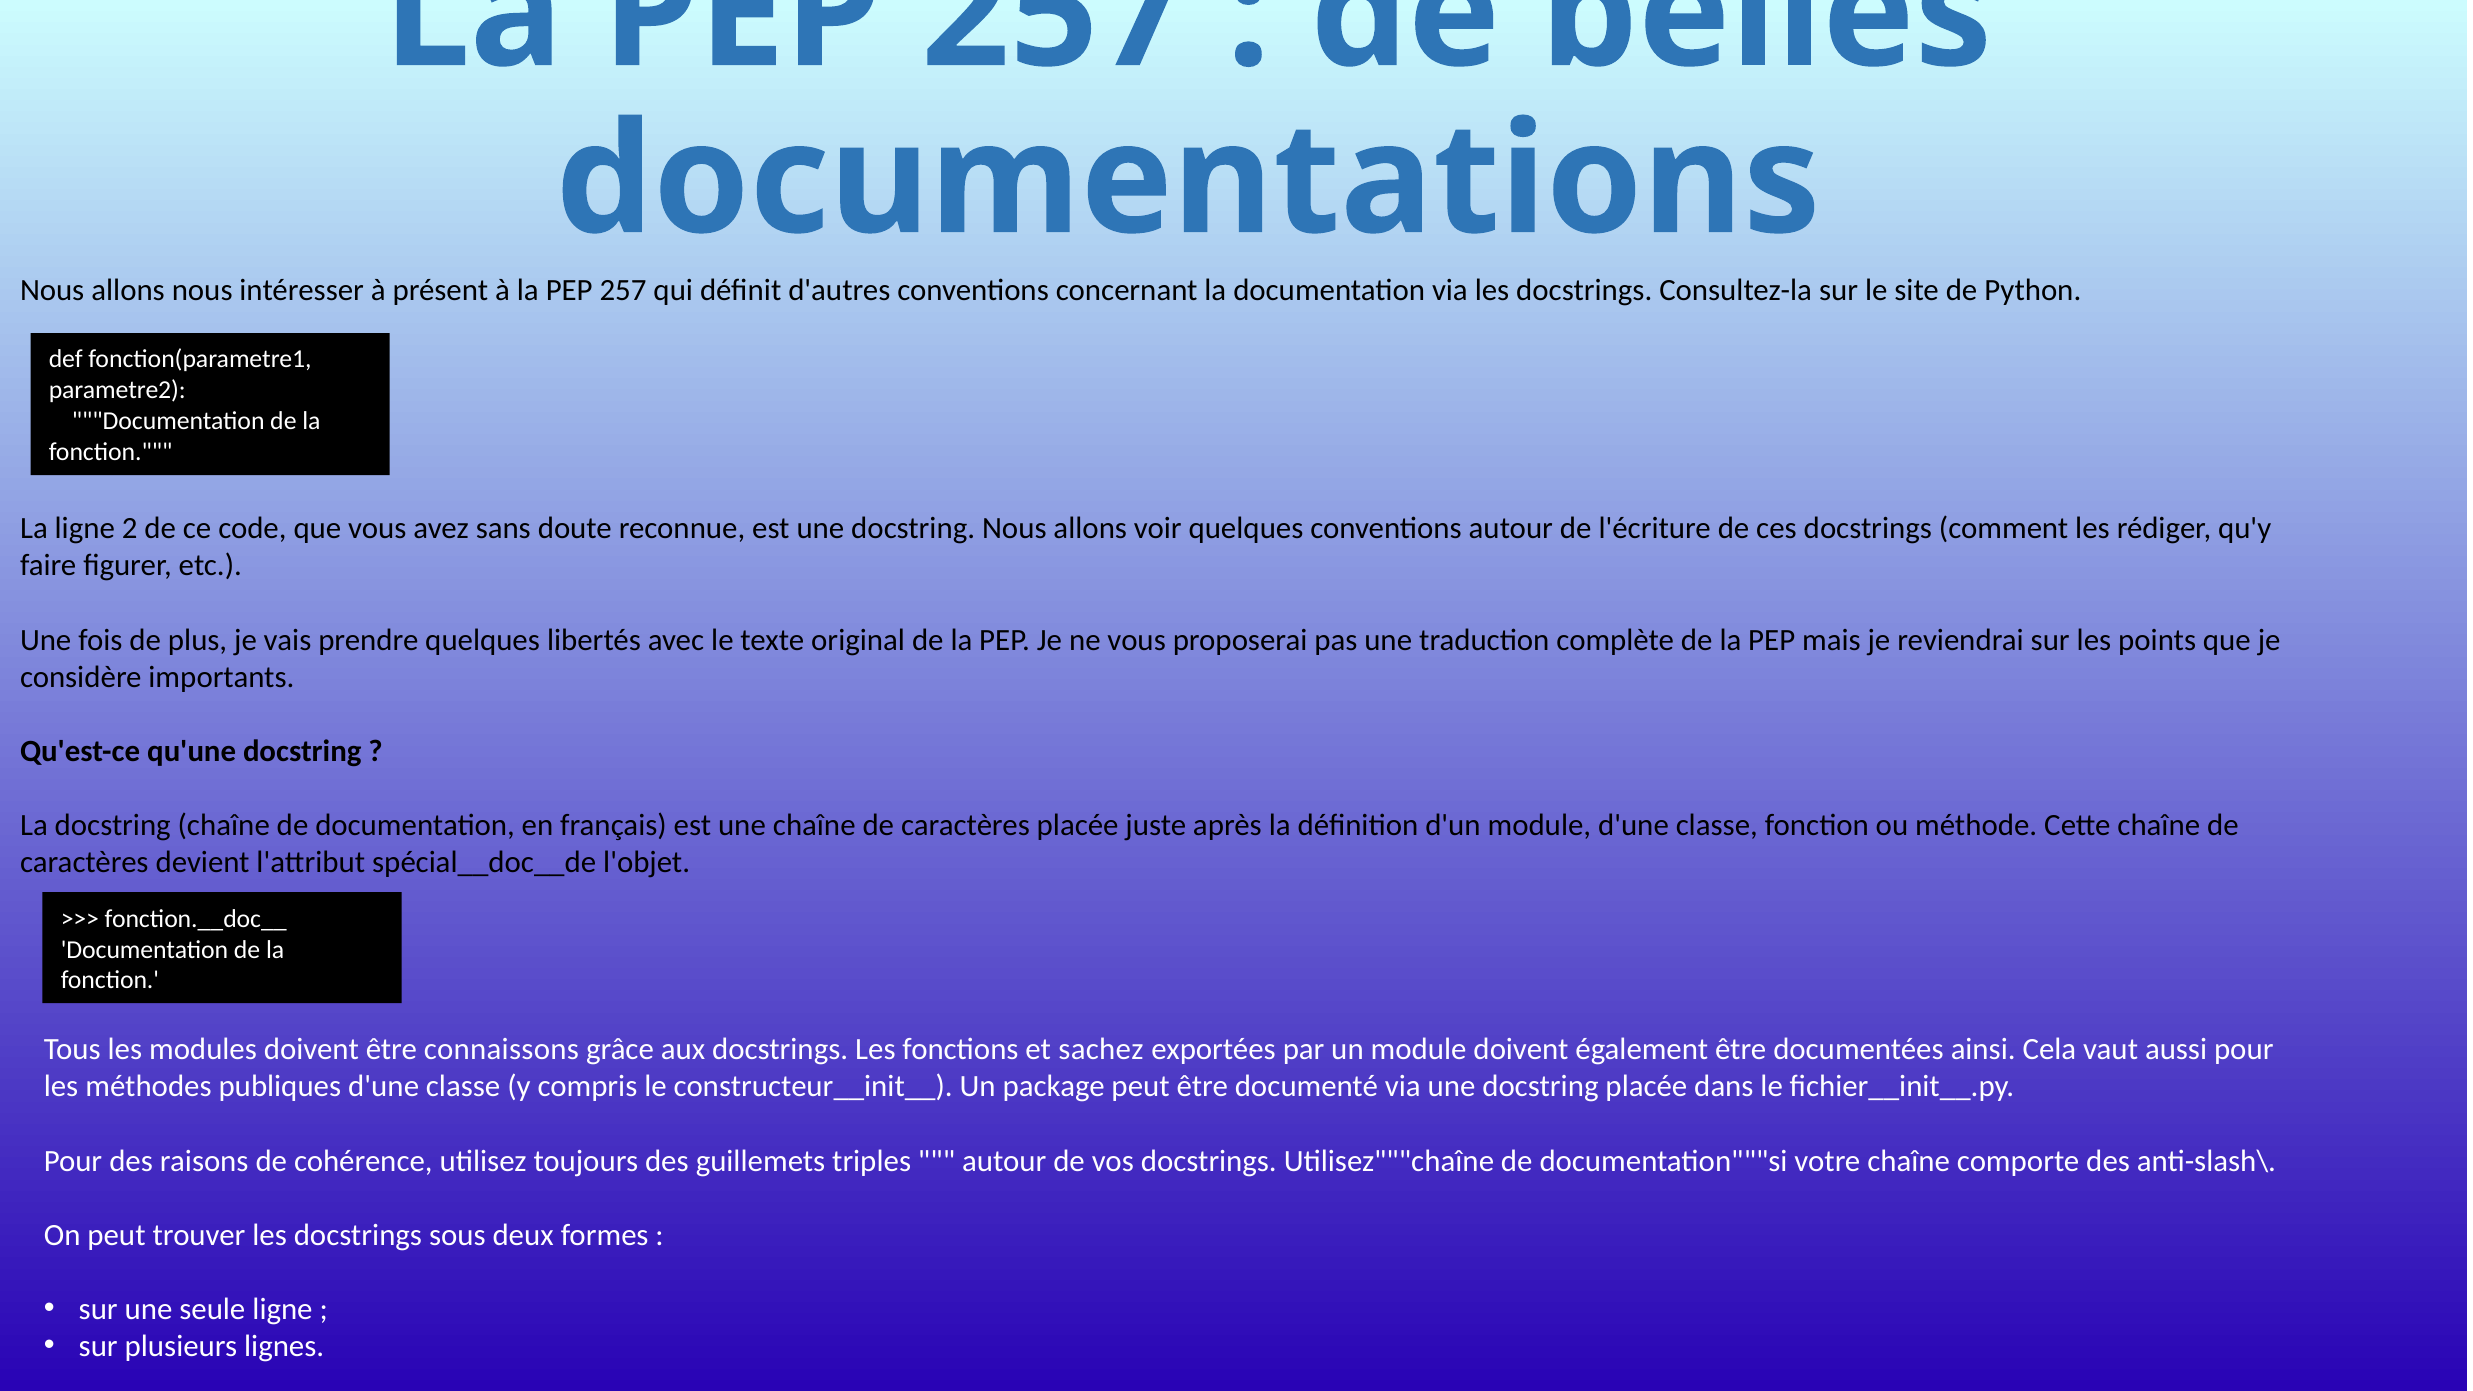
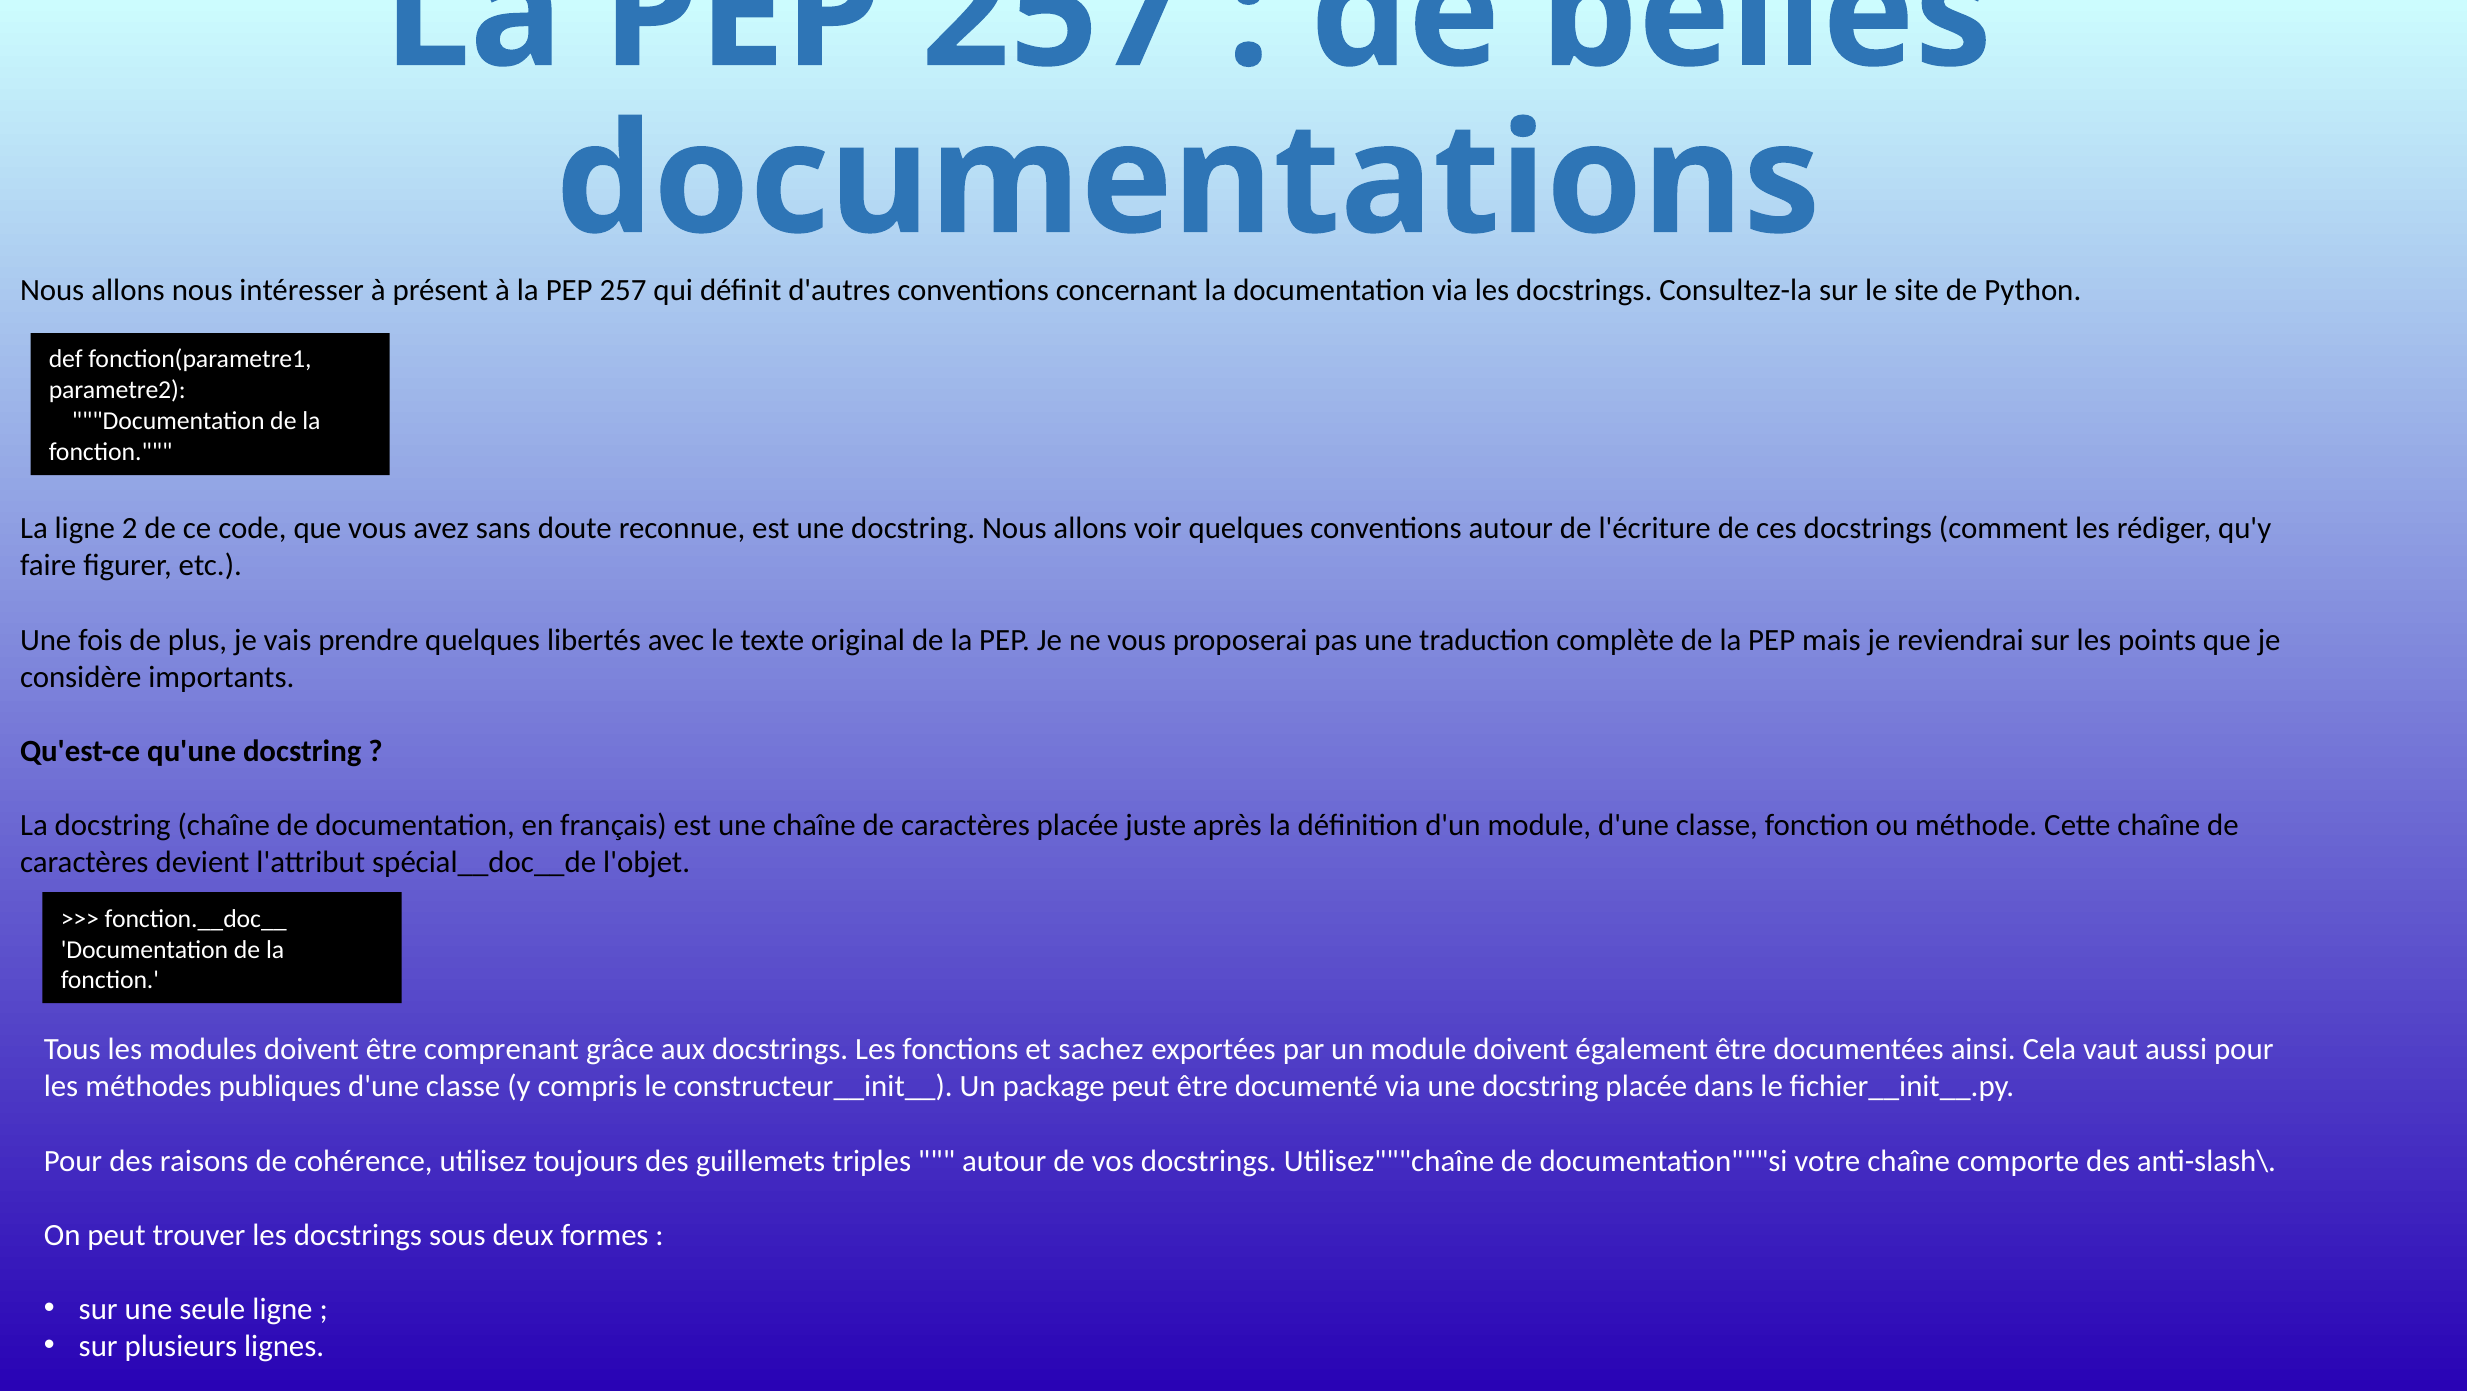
connaissons: connaissons -> comprenant (501, 1050)
